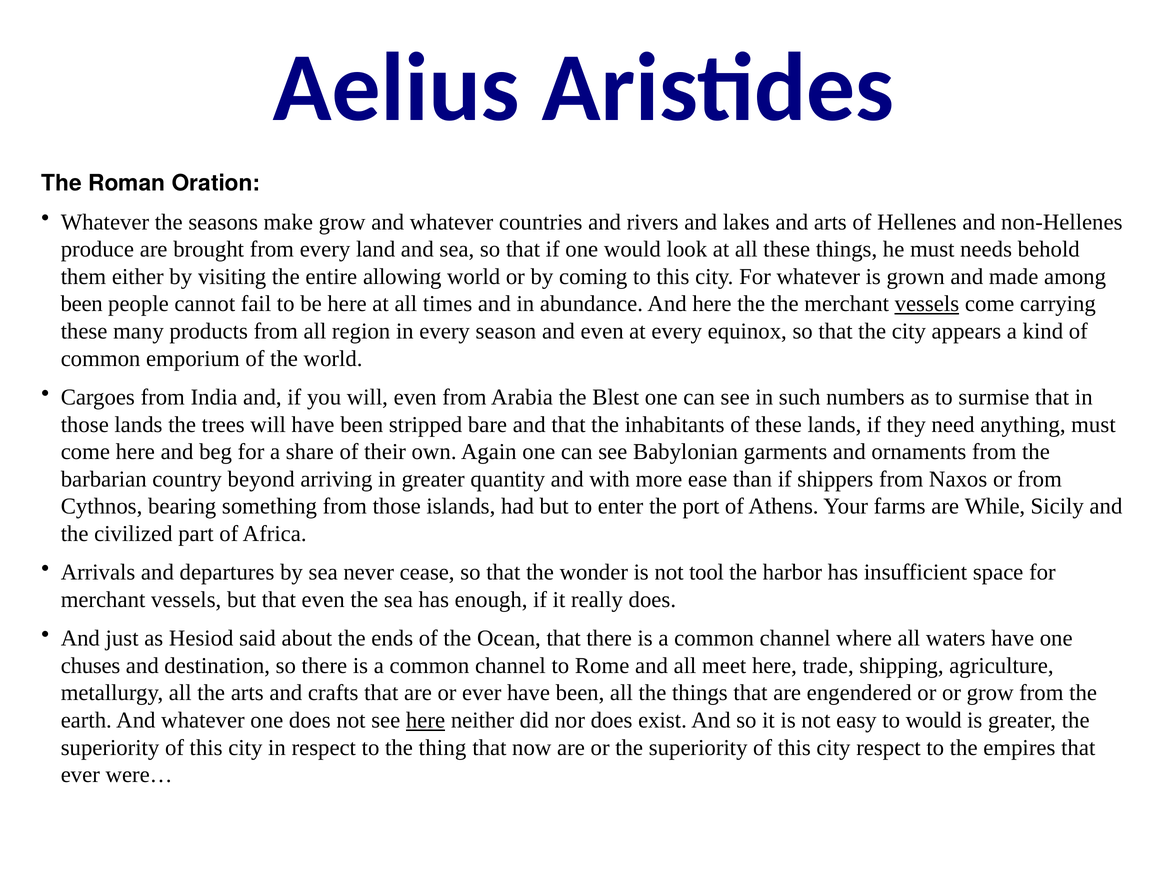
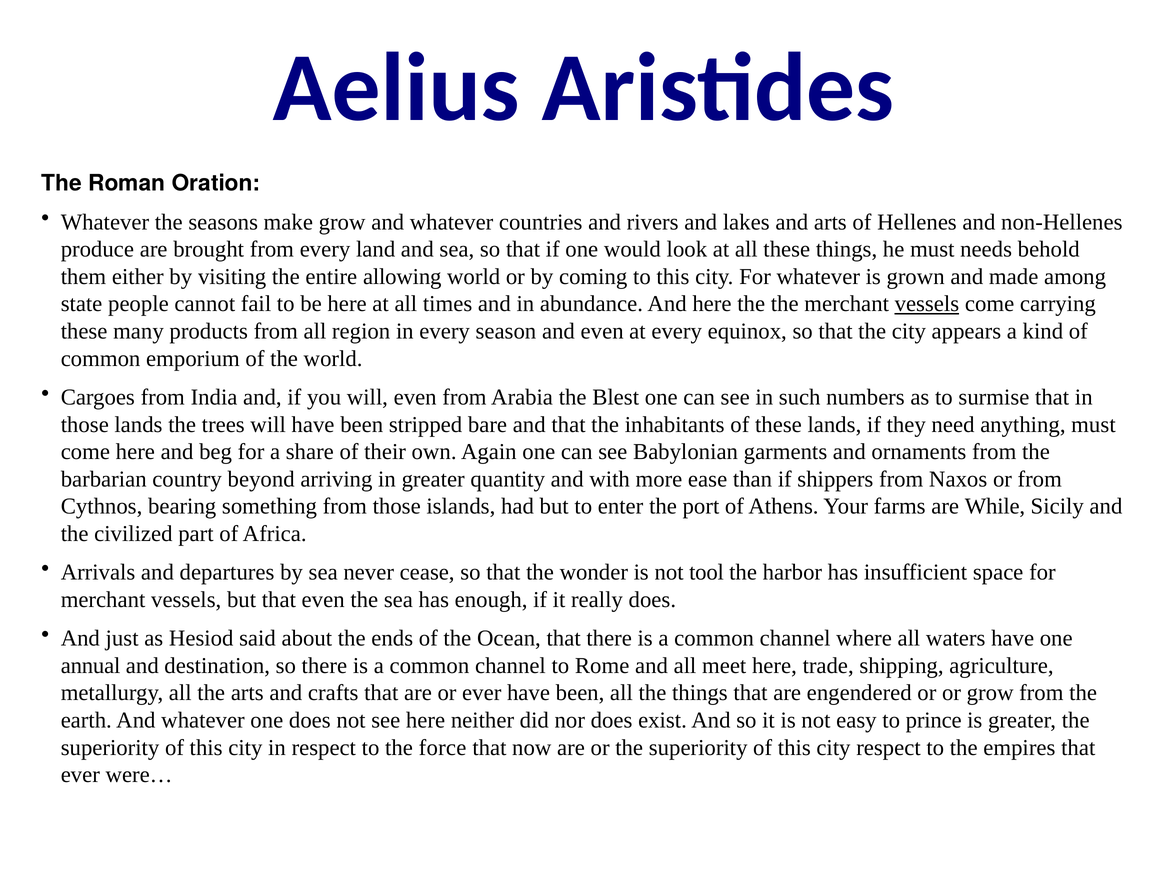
been: been -> state (82, 304)
chuses: chuses -> annual (91, 666)
here underline: present -> none (426, 721)
to would: would -> prince (934, 721)
thing: thing -> force (443, 748)
